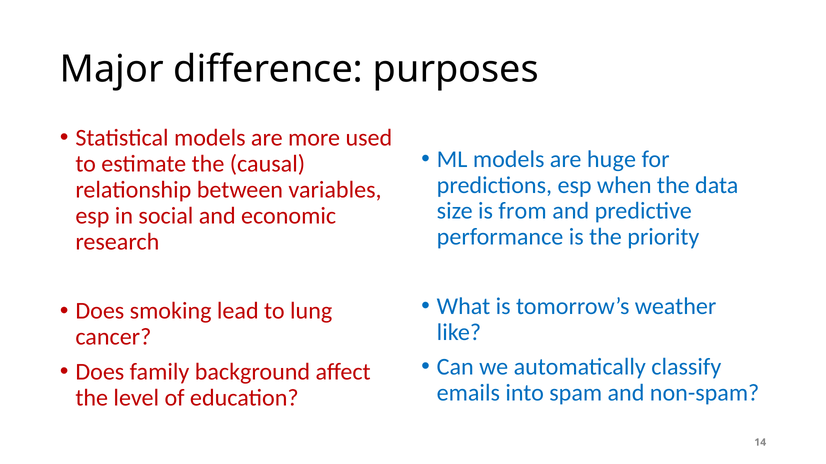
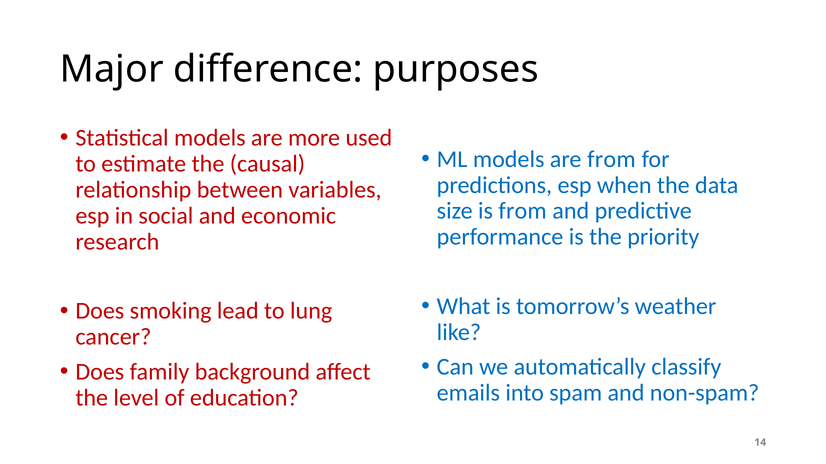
are huge: huge -> from (611, 159)
